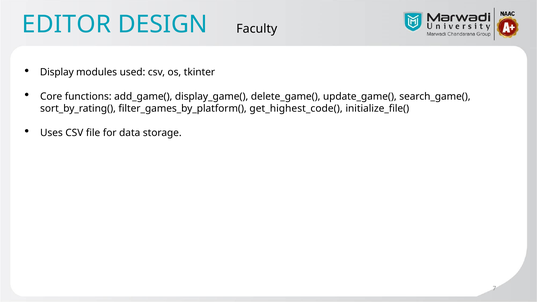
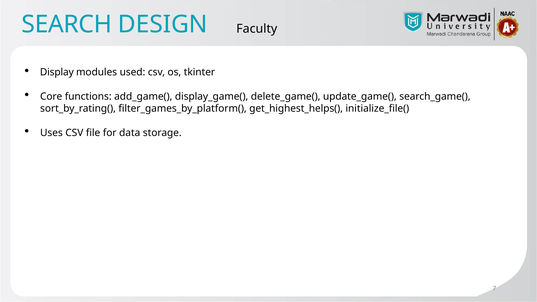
EDITOR: EDITOR -> SEARCH (67, 24)
get_highest_code(: get_highest_code( -> get_highest_helps( (296, 109)
